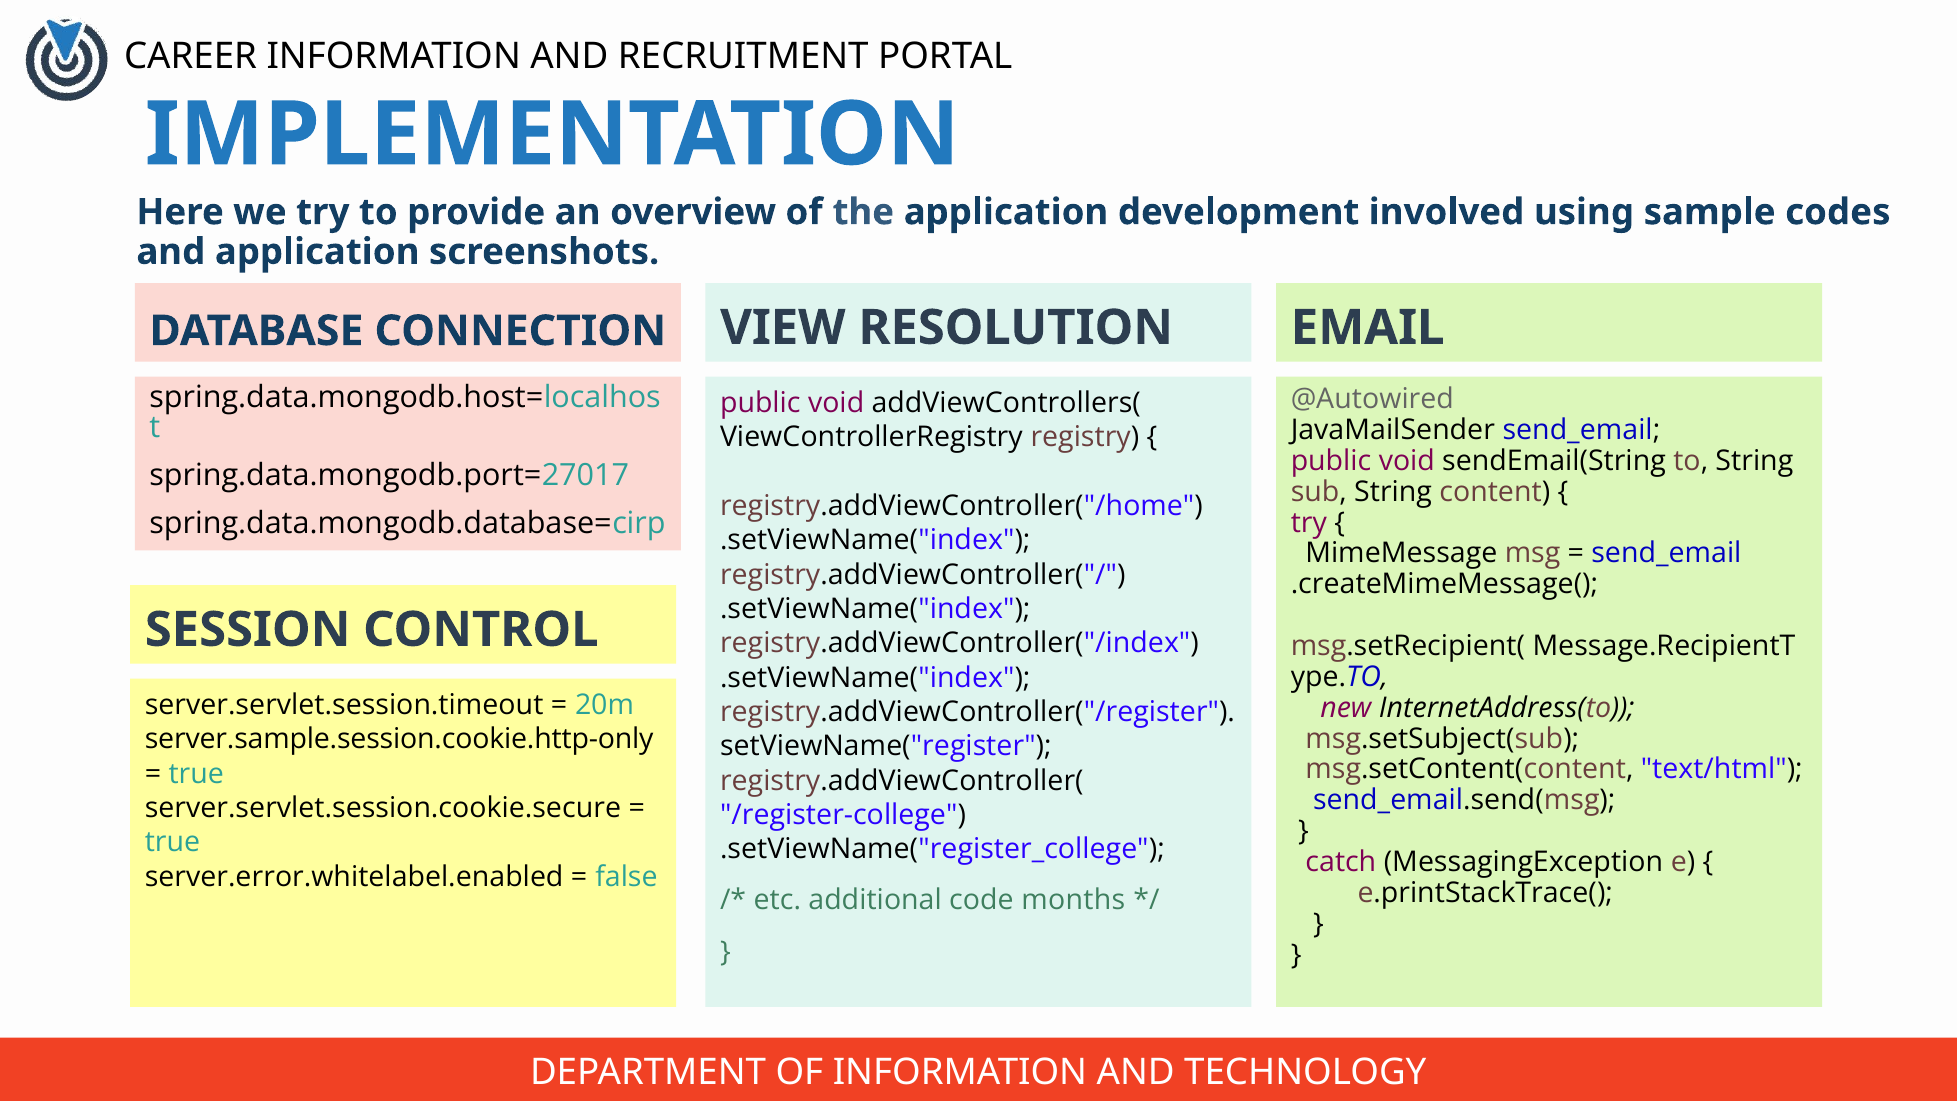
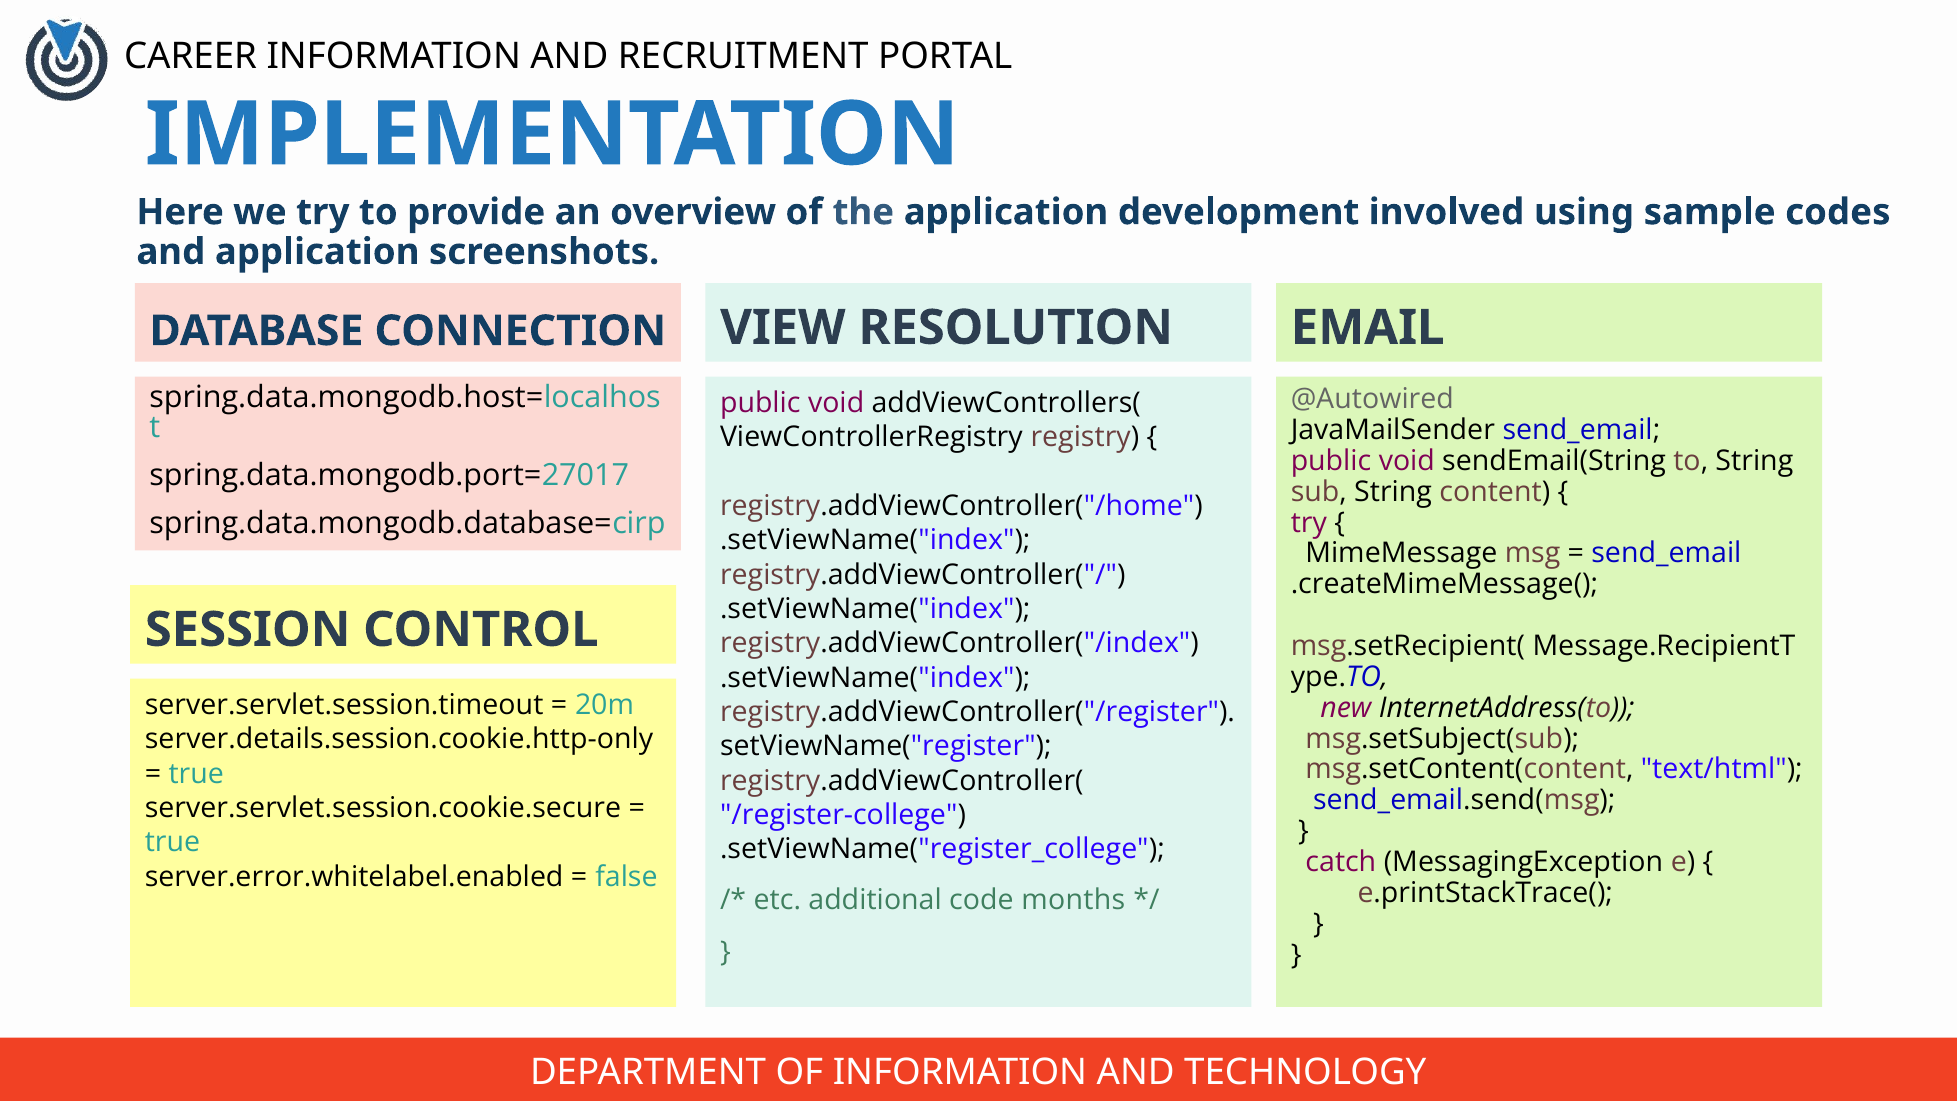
server.sample.session.cookie.http-only: server.sample.session.cookie.http-only -> server.details.session.cookie.http-only (399, 739)
